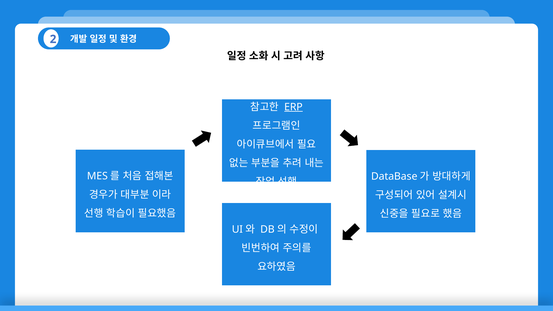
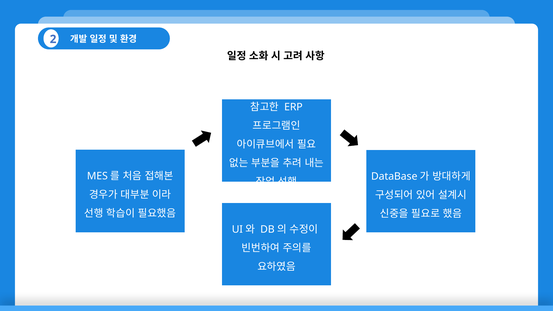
ERP underline: present -> none (293, 107)
